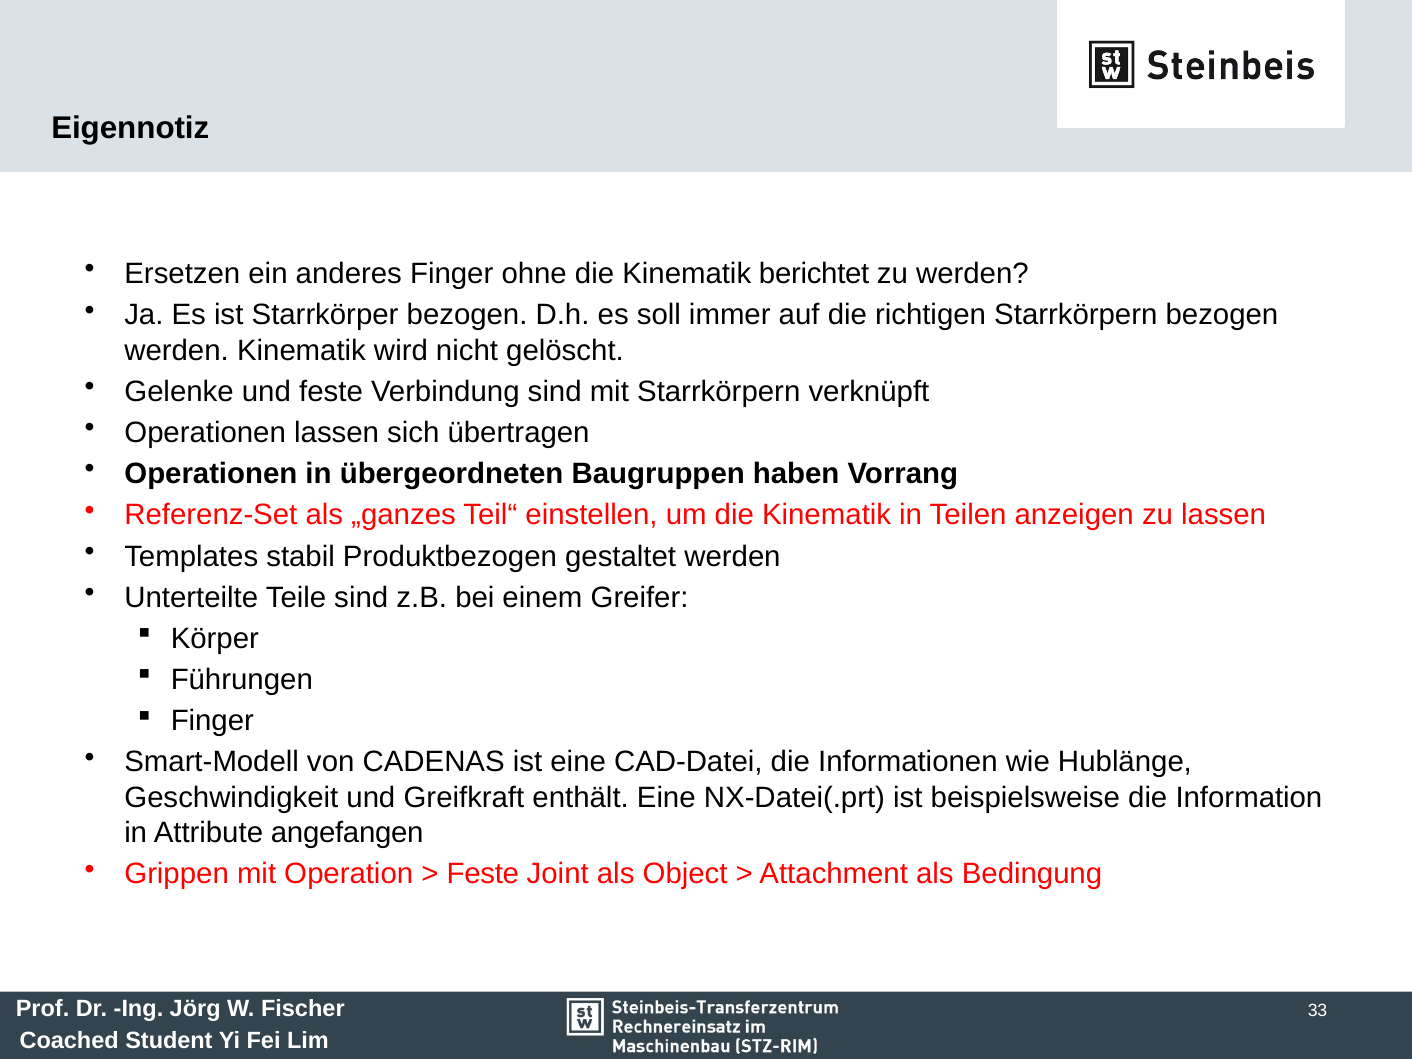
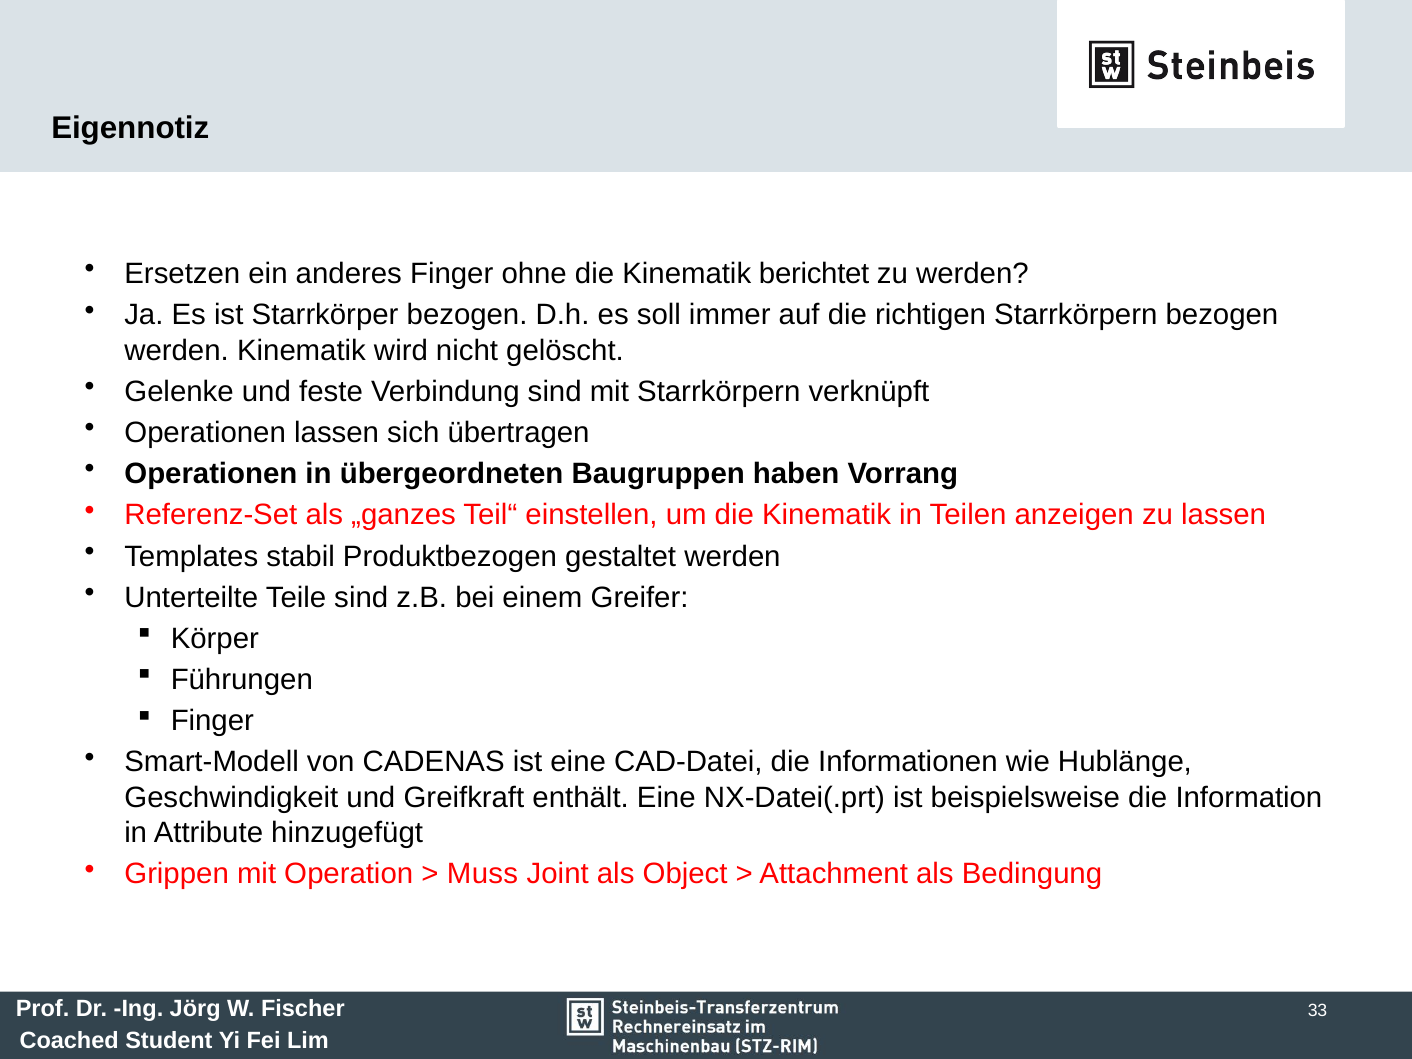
angefangen: angefangen -> hinzugefügt (347, 833)
Feste: Feste -> Muss (483, 874)
